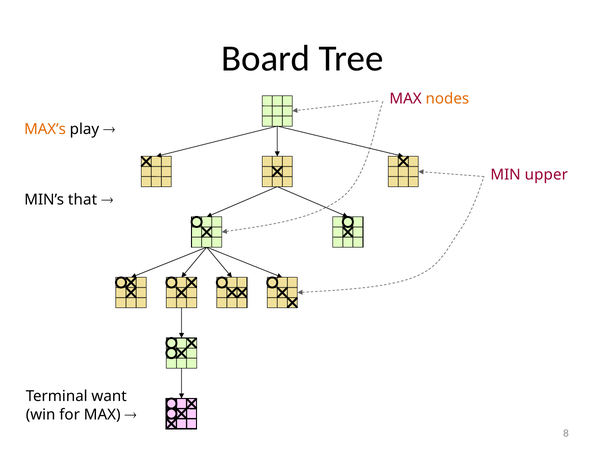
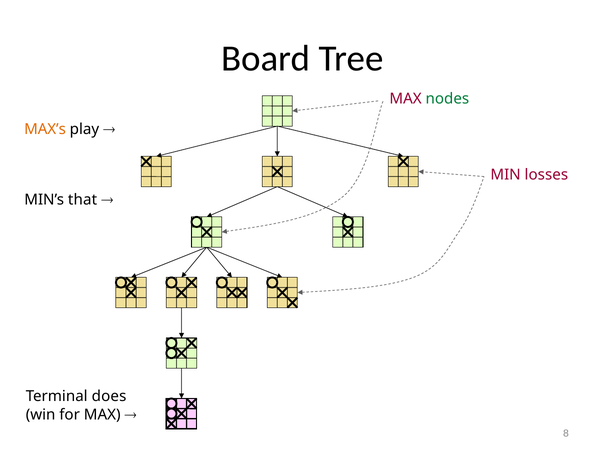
nodes colour: orange -> green (447, 99)
upper: upper -> losses (546, 174)
want: want -> does (109, 396)
